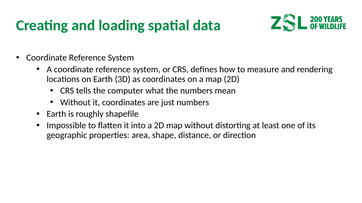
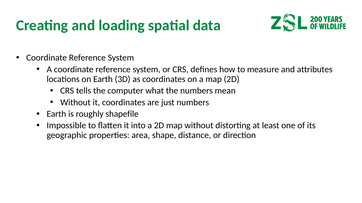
rendering: rendering -> attributes (315, 70)
